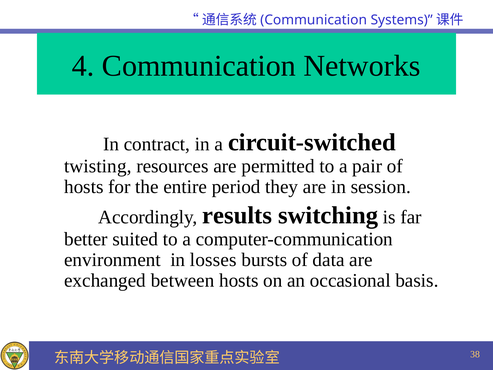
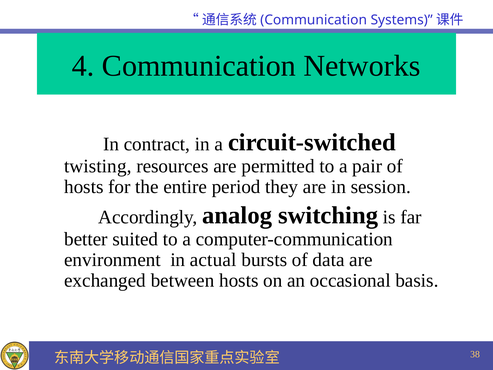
results: results -> analog (237, 215)
losses: losses -> actual (213, 260)
